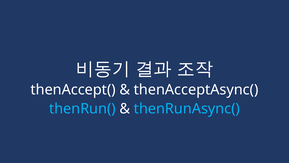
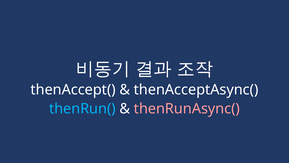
thenRunAsync( colour: light blue -> pink (187, 108)
